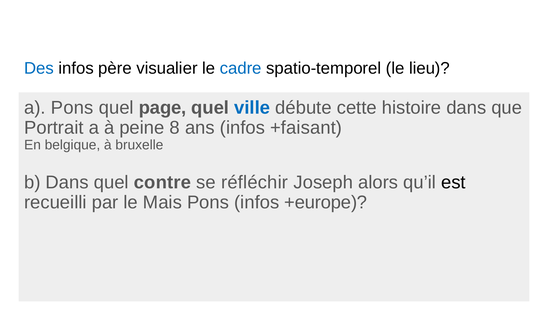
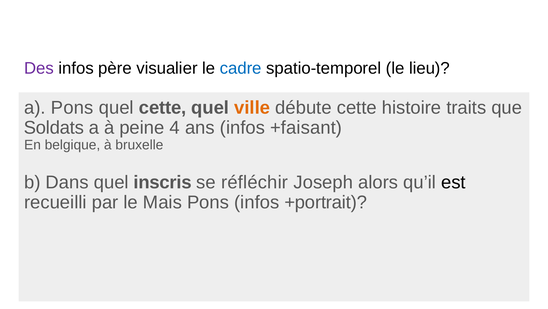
Des colour: blue -> purple (39, 68)
quel page: page -> cette (163, 107)
ville colour: blue -> orange (252, 107)
histoire dans: dans -> traits (466, 107)
Portrait: Portrait -> Soldats (54, 127)
8: 8 -> 4 (175, 127)
contre: contre -> inscris (163, 182)
+europe: +europe -> +portrait (326, 202)
